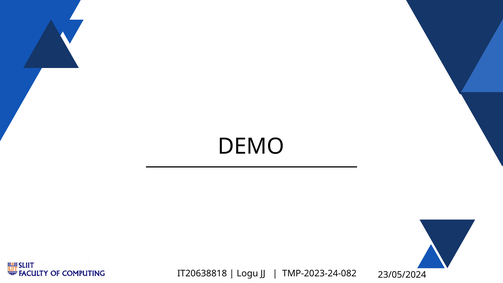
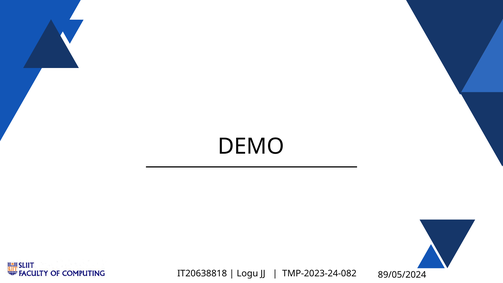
23/05/2024: 23/05/2024 -> 89/05/2024 (402, 275)
